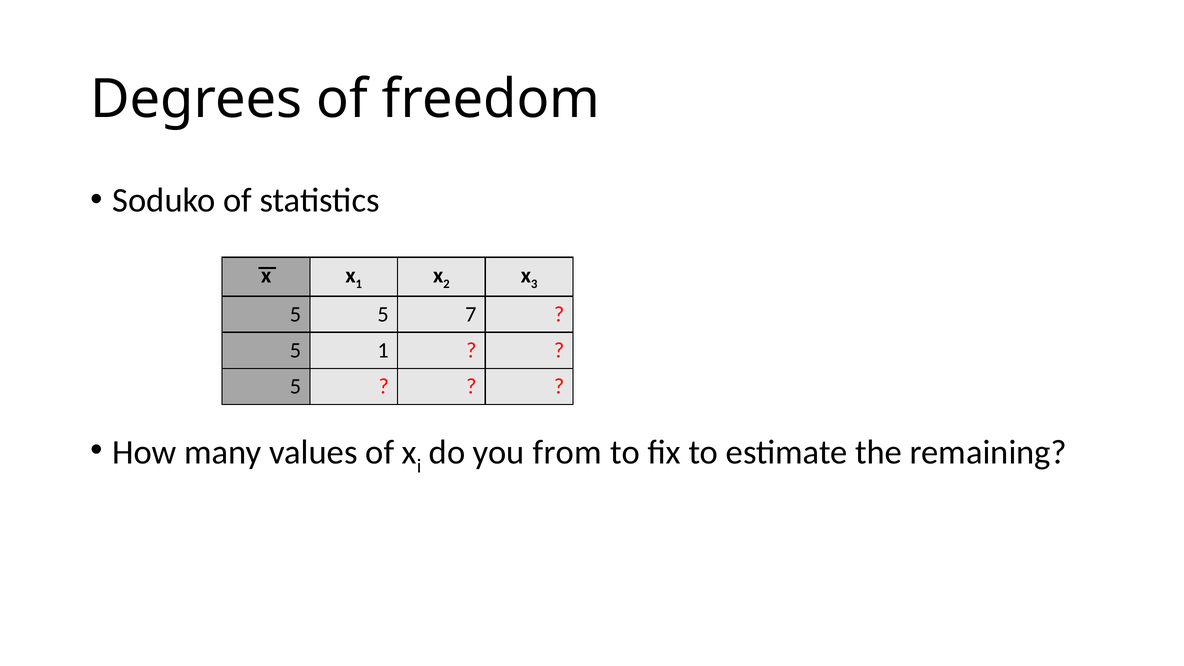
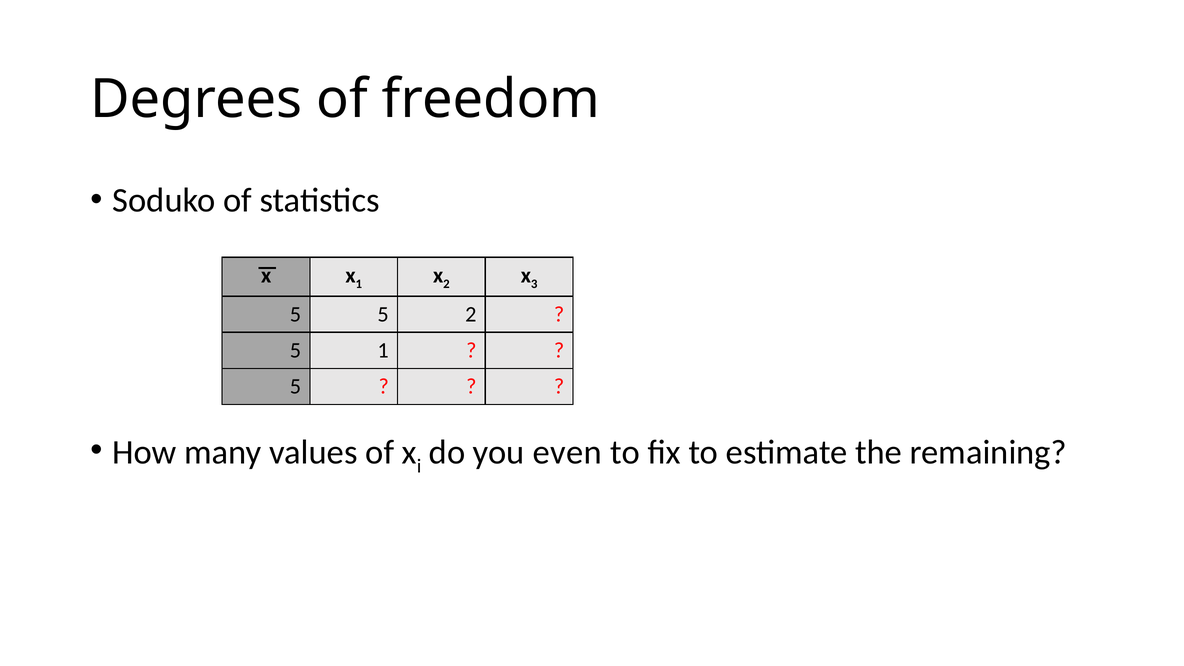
5 7: 7 -> 2 (471, 315)
from: from -> even (567, 452)
